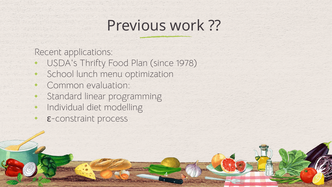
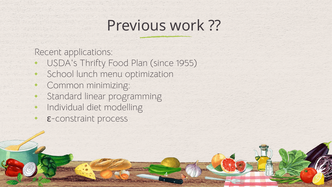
1978: 1978 -> 1955 (187, 63)
evaluation: evaluation -> minimizing (108, 85)
